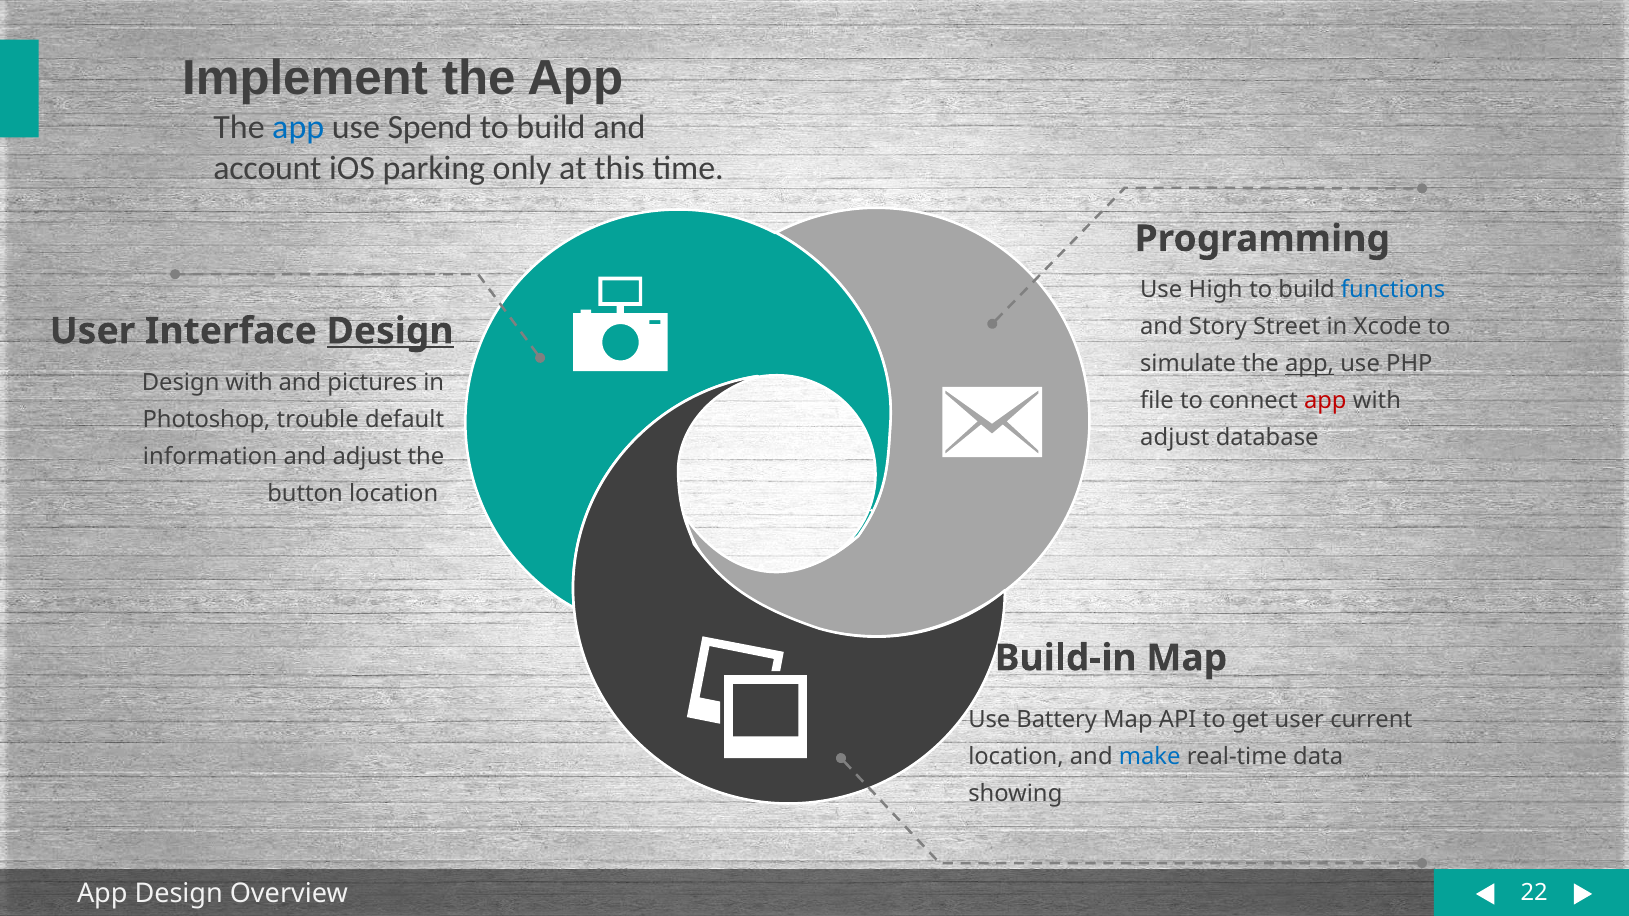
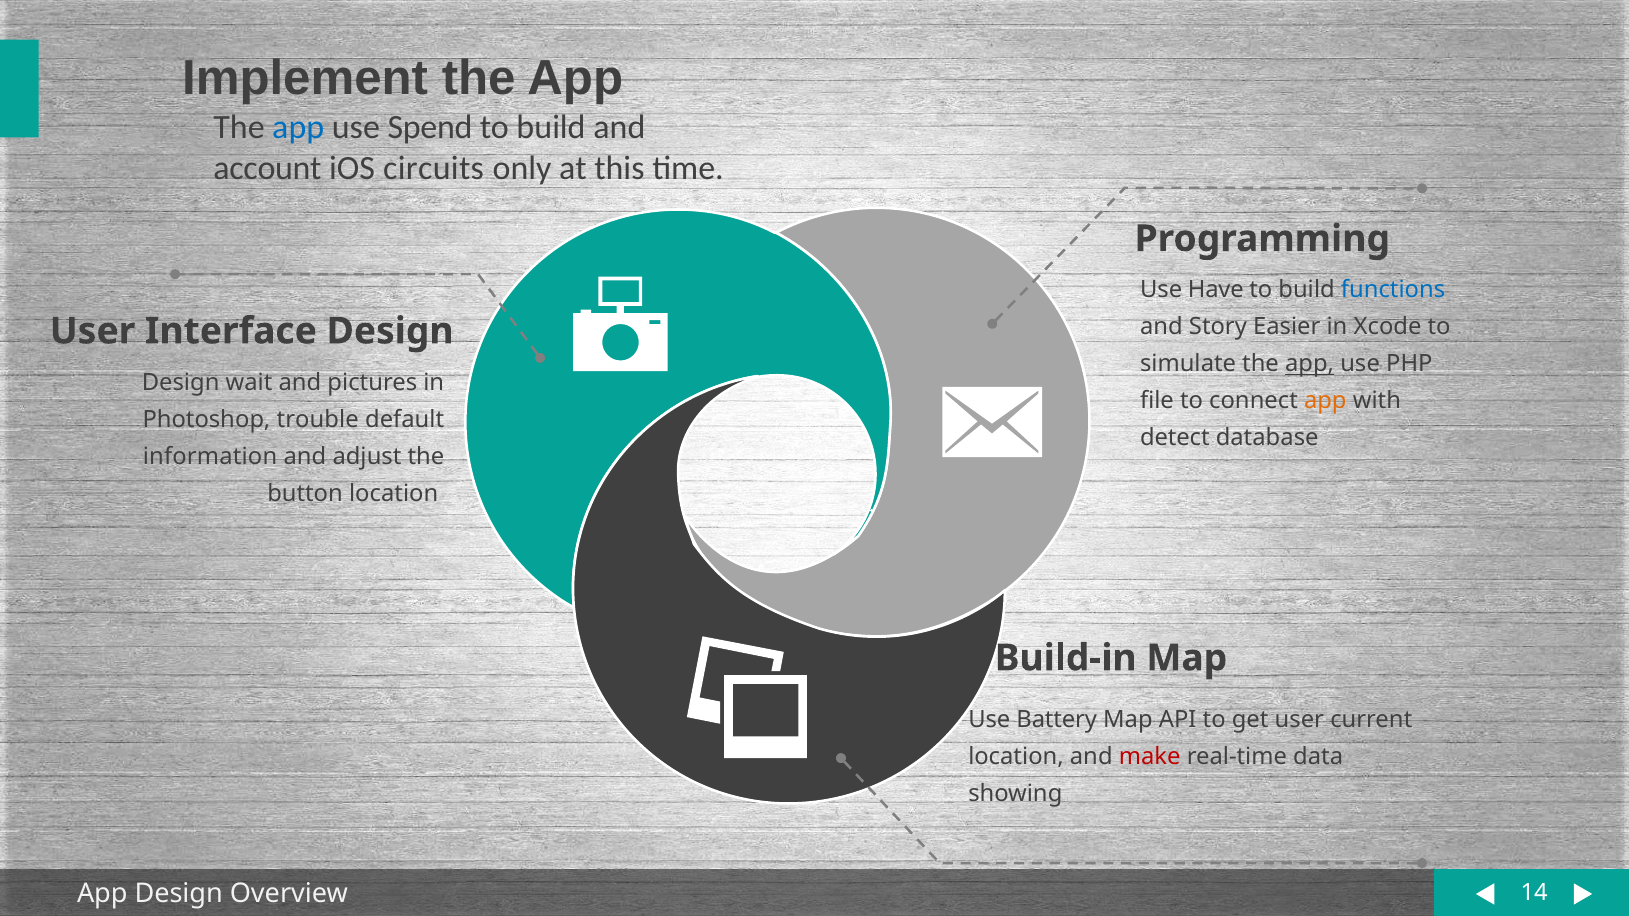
parking: parking -> circuits (434, 168)
High: High -> Have (1216, 290)
Street: Street -> Easier (1287, 327)
Design underline: present -> none (390, 331)
Design with: with -> wait (249, 382)
app colour: red -> orange (1325, 401)
adjust: adjust -> detect (1175, 438)
make colour: blue -> red (1150, 757)
22: 22 -> 14 (1534, 893)
